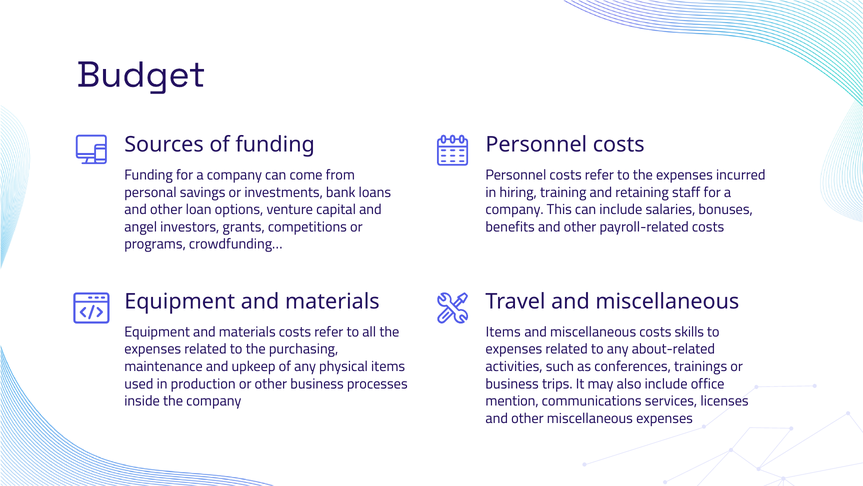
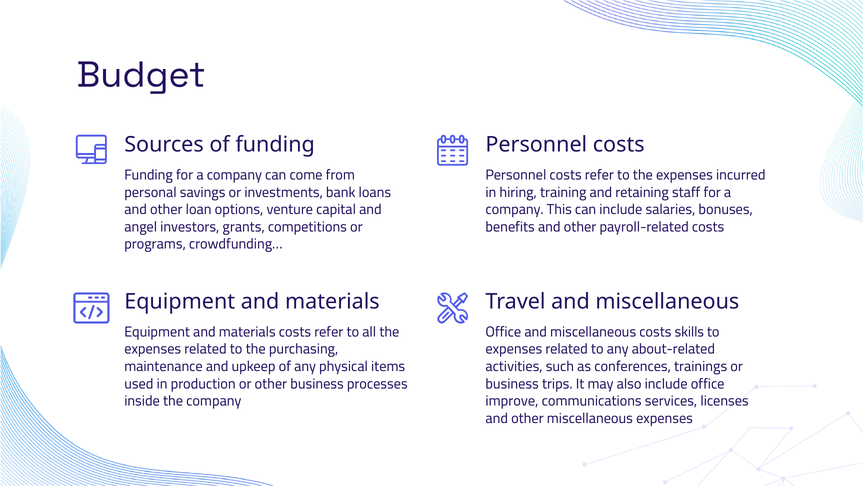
Items: Items -> Office (503, 332)
mention: mention -> improve (512, 401)
